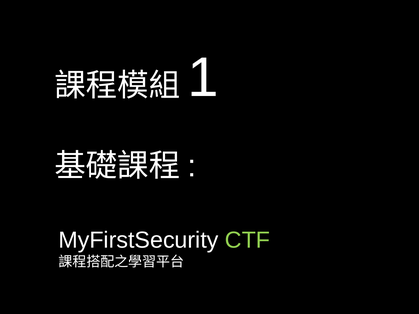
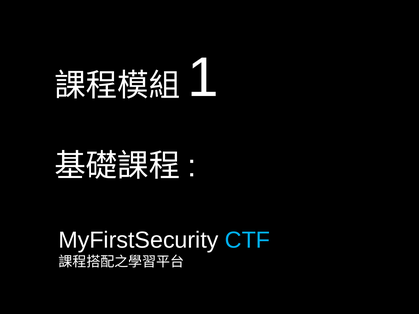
CTF colour: light green -> light blue (248, 240)
